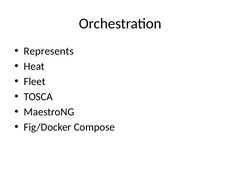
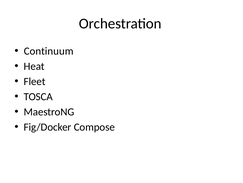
Represents: Represents -> Continuum (49, 51)
